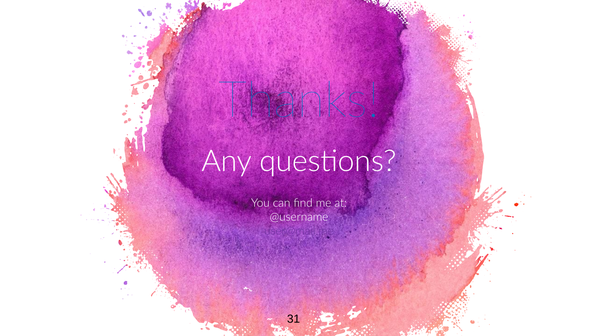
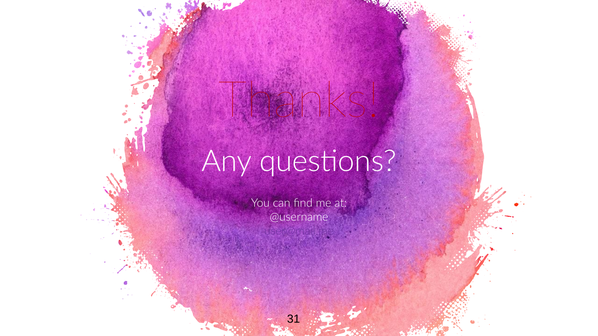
Thanks colour: blue -> red (299, 101)
